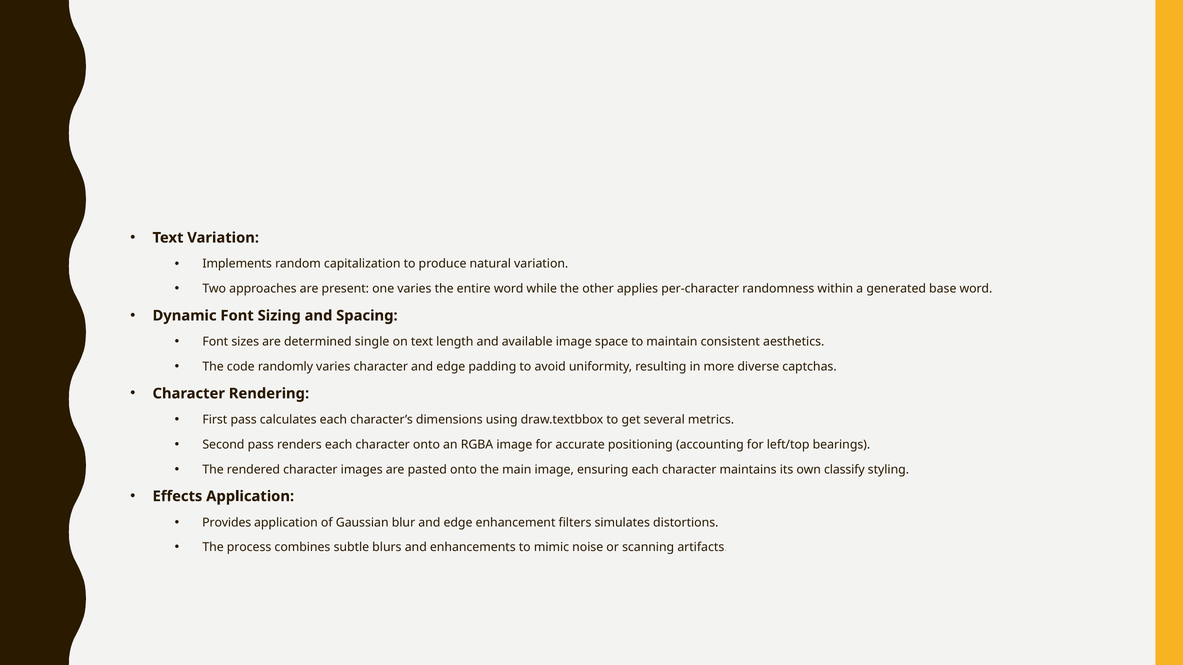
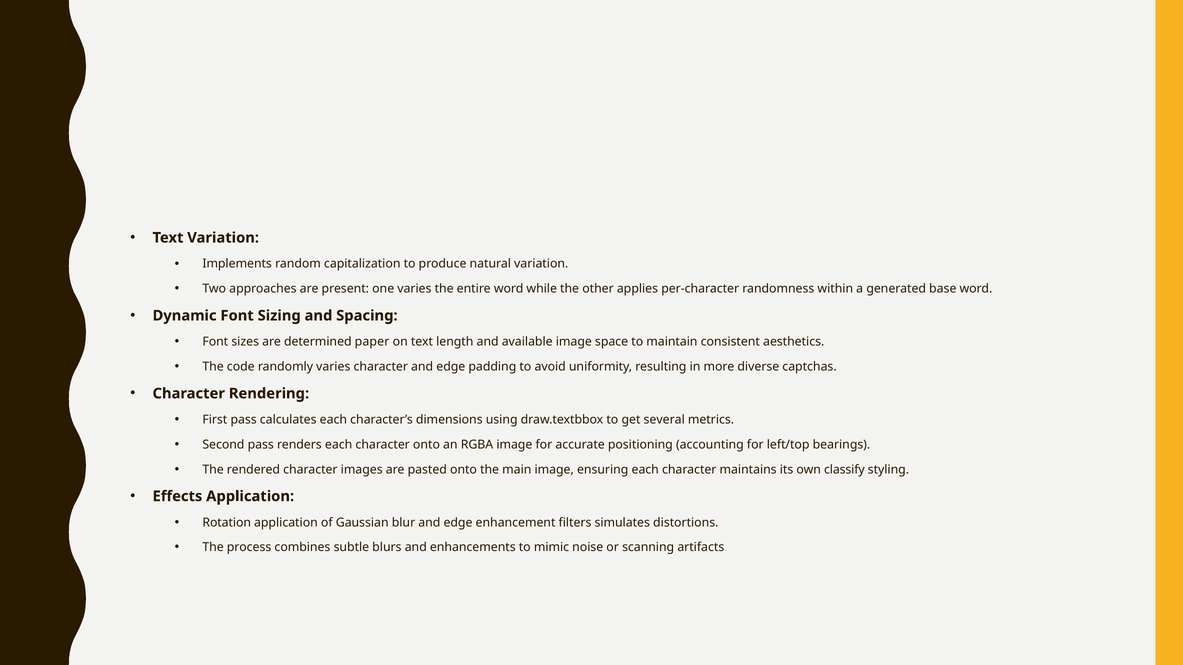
single: single -> paper (372, 342)
Provides: Provides -> Rotation (227, 523)
